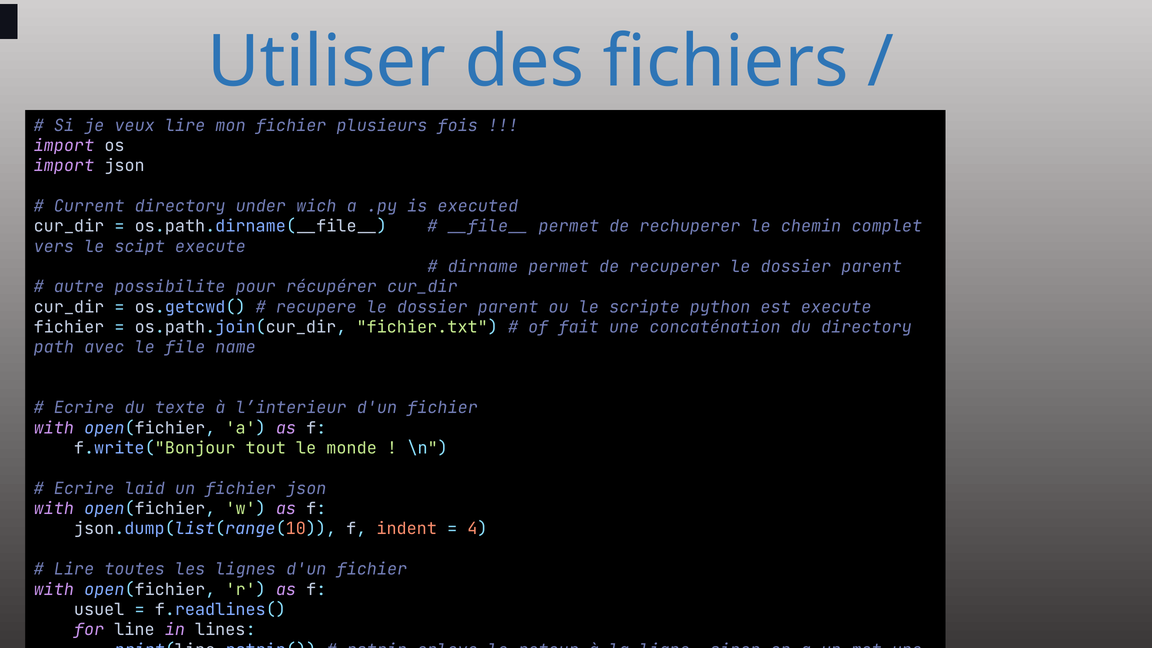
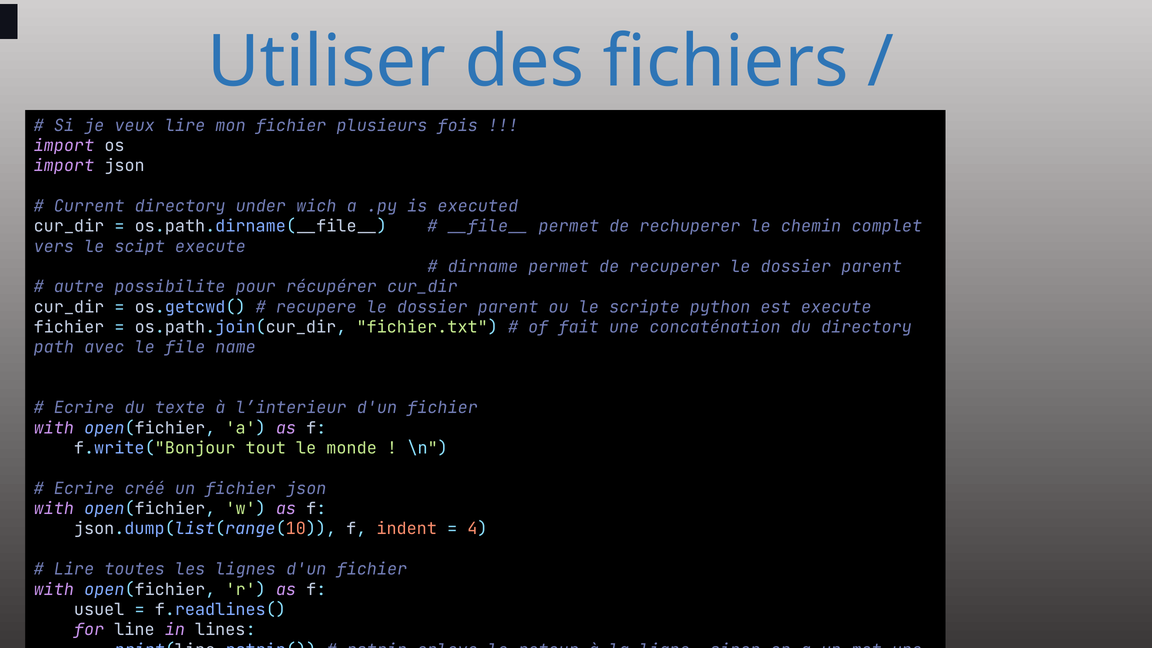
laid: laid -> créé (145, 489)
